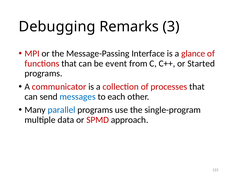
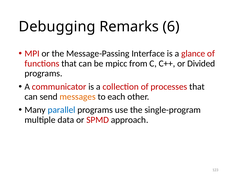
3: 3 -> 6 (171, 27)
event: event -> mpicc (116, 63)
Started: Started -> Divided (201, 63)
messages colour: blue -> orange (78, 97)
